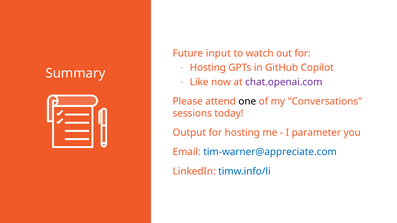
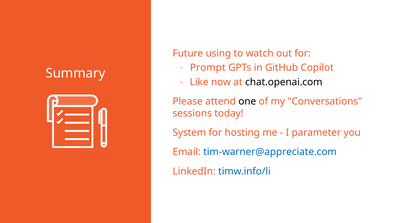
input: input -> using (218, 53)
Hosting: Hosting -> Prompt (208, 68)
chat.openai.com colour: purple -> black (284, 82)
Output: Output -> System (189, 133)
